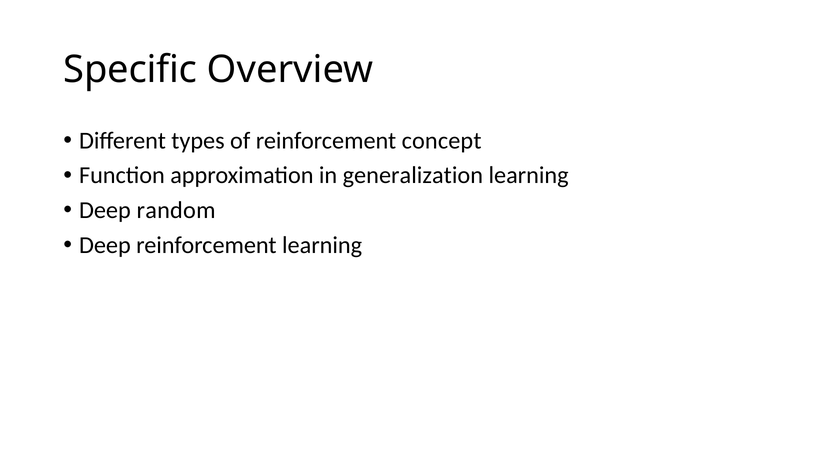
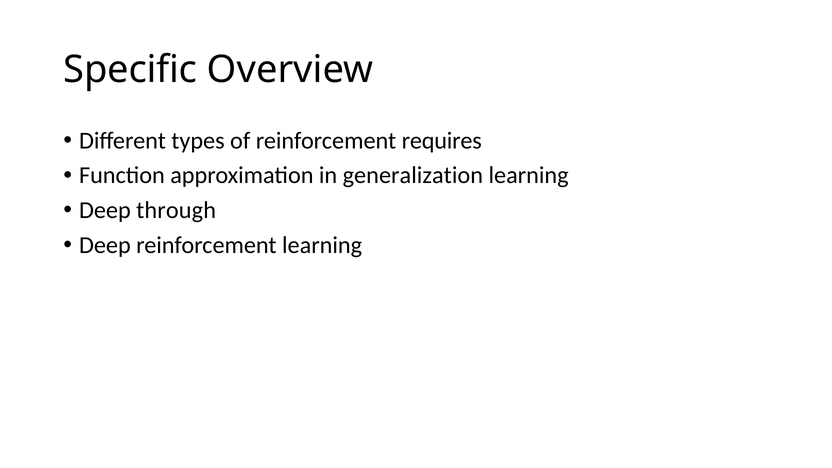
concept: concept -> requires (442, 141)
random: random -> through (176, 210)
